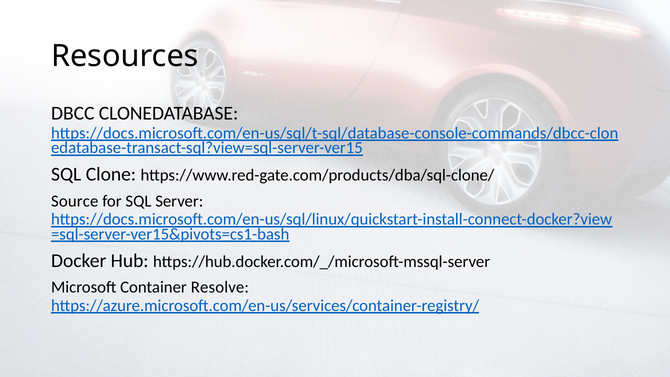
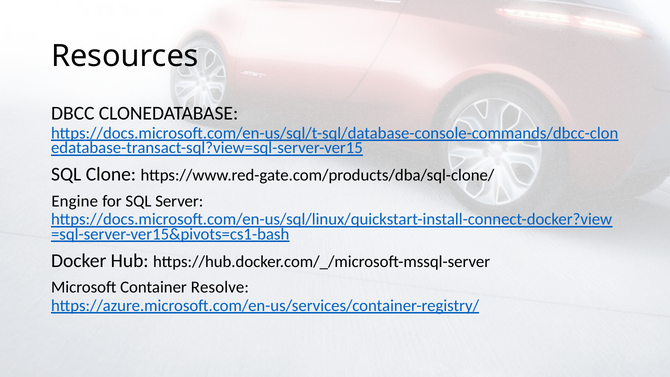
Source: Source -> Engine (75, 201)
